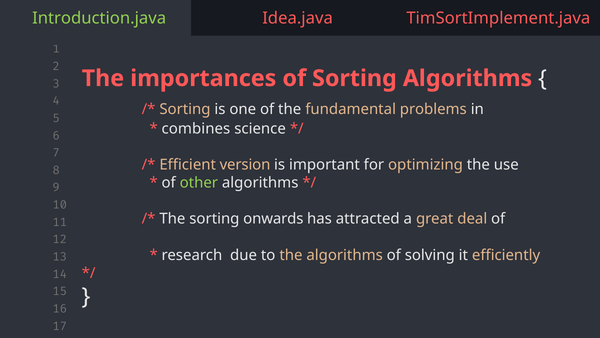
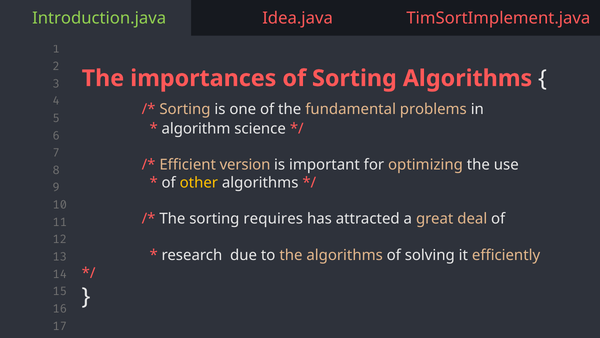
combines: combines -> algorithm (196, 129)
other colour: light green -> yellow (199, 183)
onwards: onwards -> requires (273, 219)
